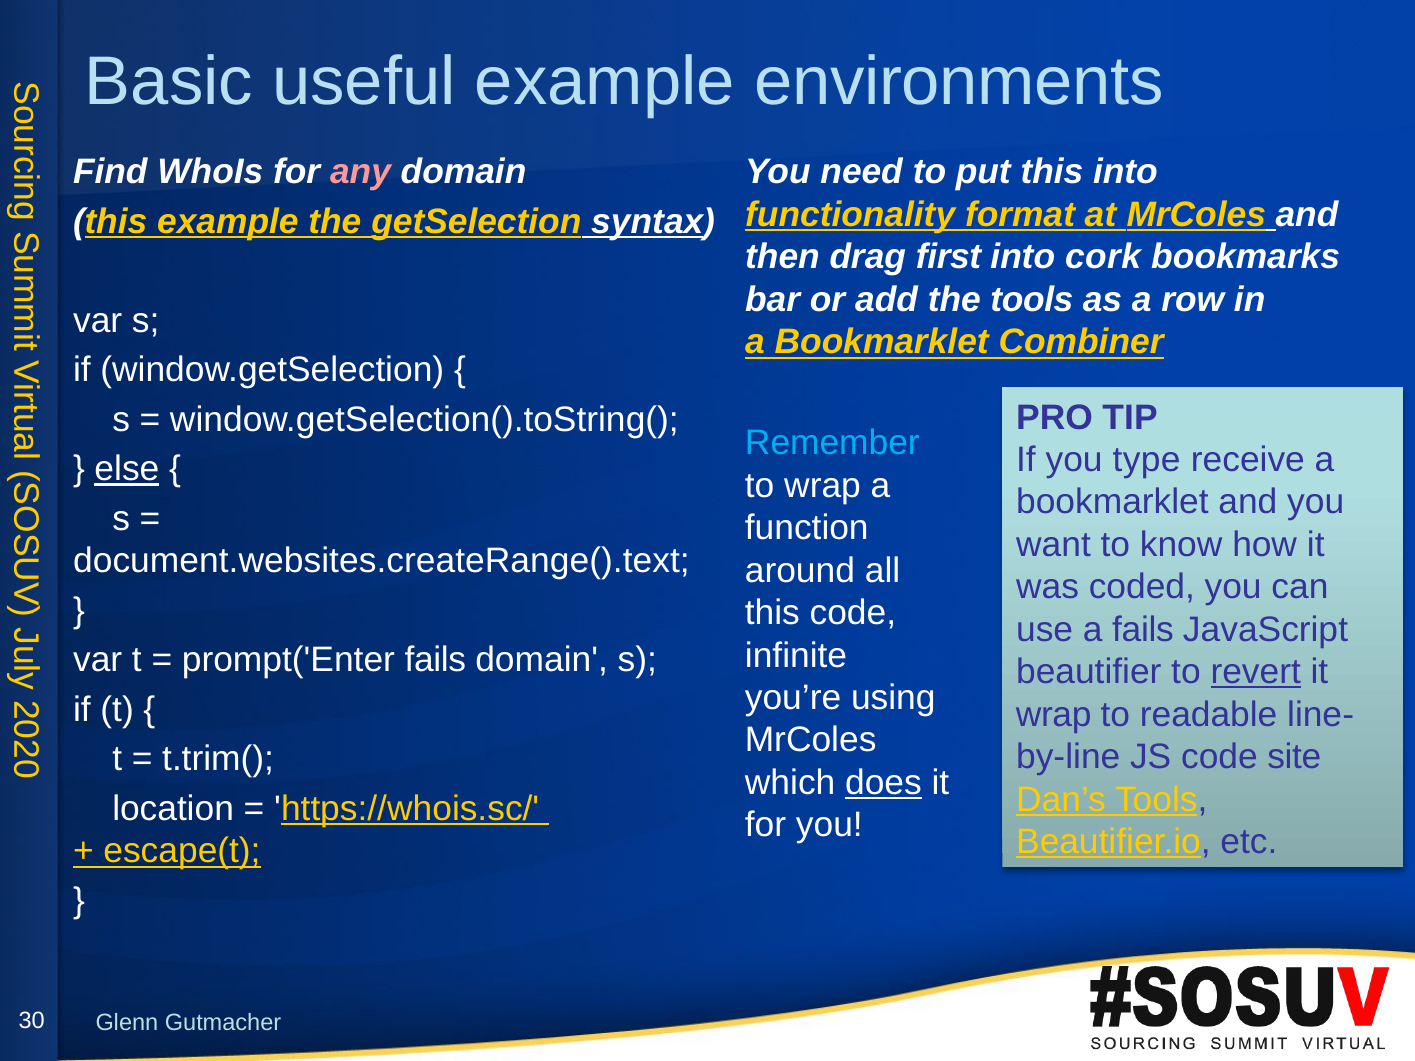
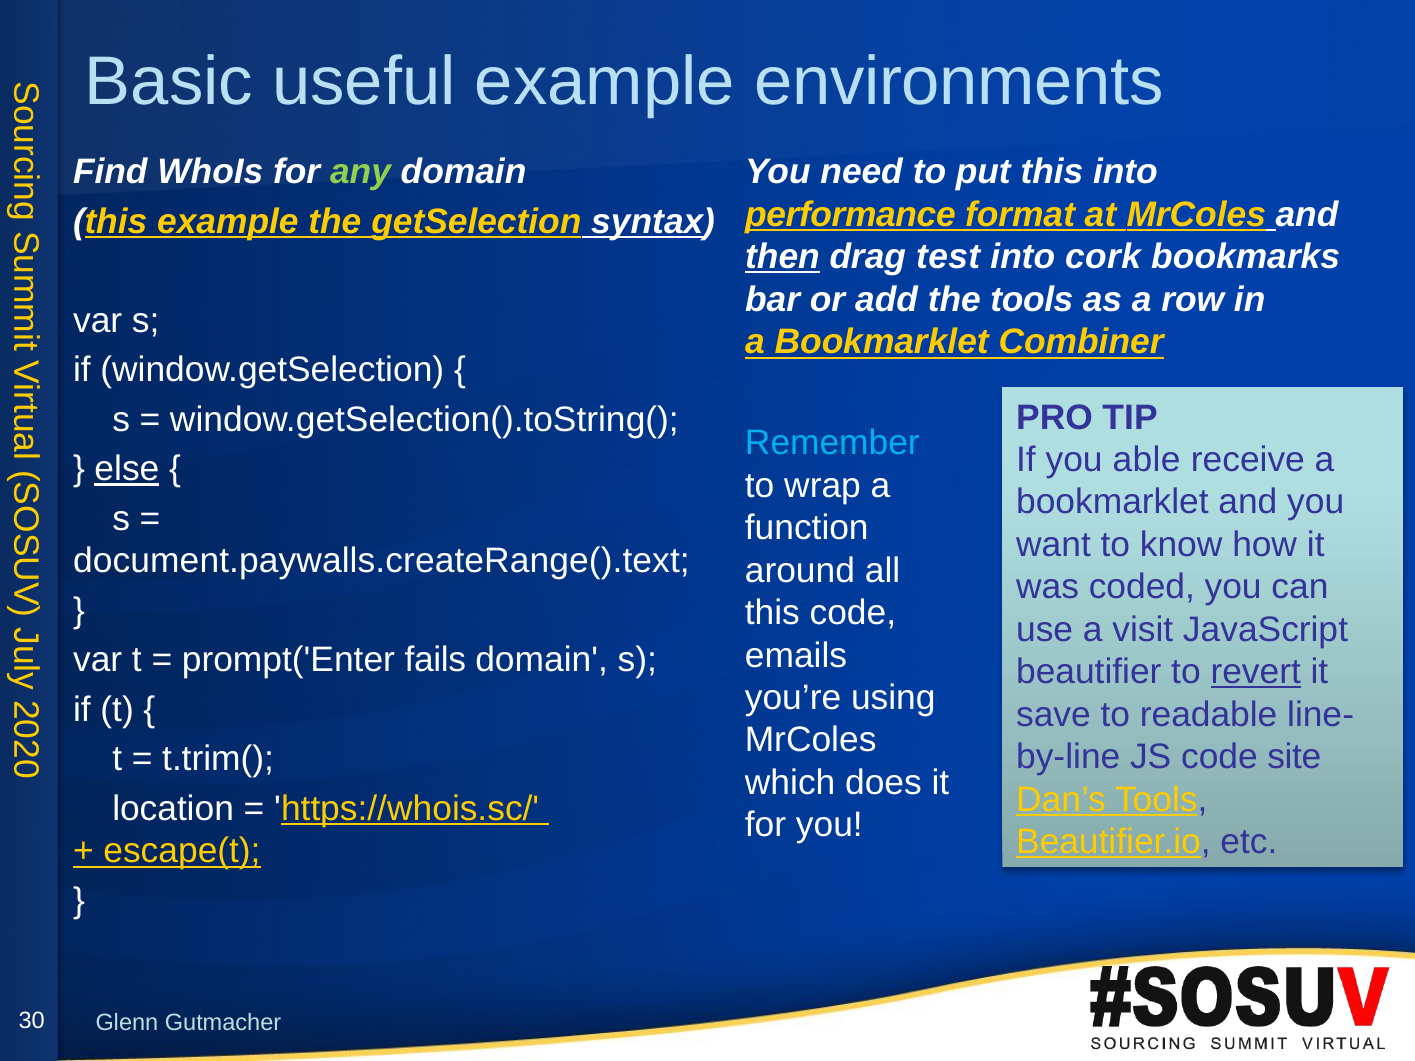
any colour: pink -> light green (361, 172)
functionality: functionality -> performance (850, 215)
then underline: none -> present (783, 257)
first: first -> test (948, 257)
type: type -> able (1147, 460)
document.websites.createRange().text: document.websites.createRange().text -> document.paywalls.createRange().text (381, 561)
a fails: fails -> visit (1143, 630)
infinite: infinite -> emails (796, 656)
wrap: wrap -> save (1054, 715)
does underline: present -> none (883, 783)
